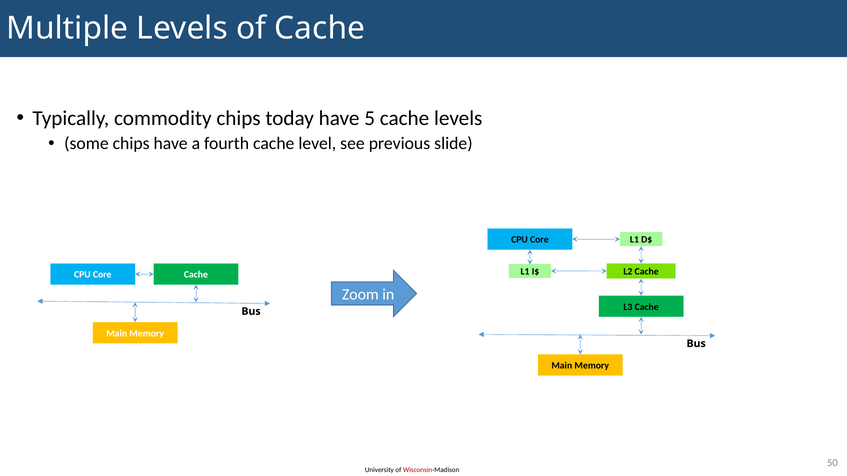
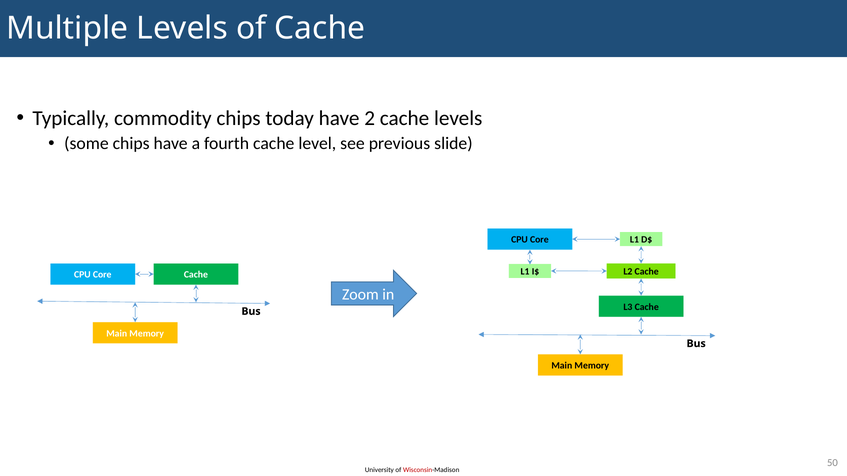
5: 5 -> 2 (370, 118)
